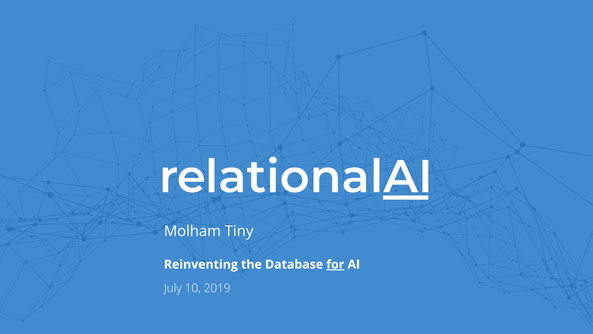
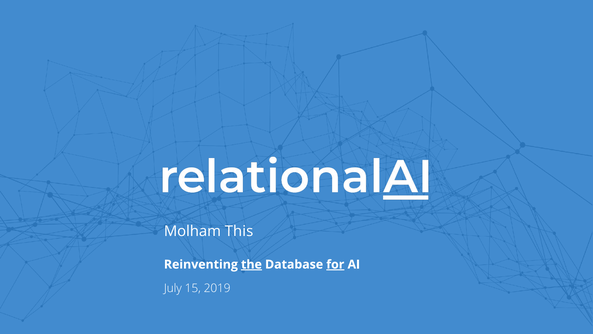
Tiny: Tiny -> This (239, 231)
the underline: none -> present (251, 264)
10: 10 -> 15 (193, 288)
